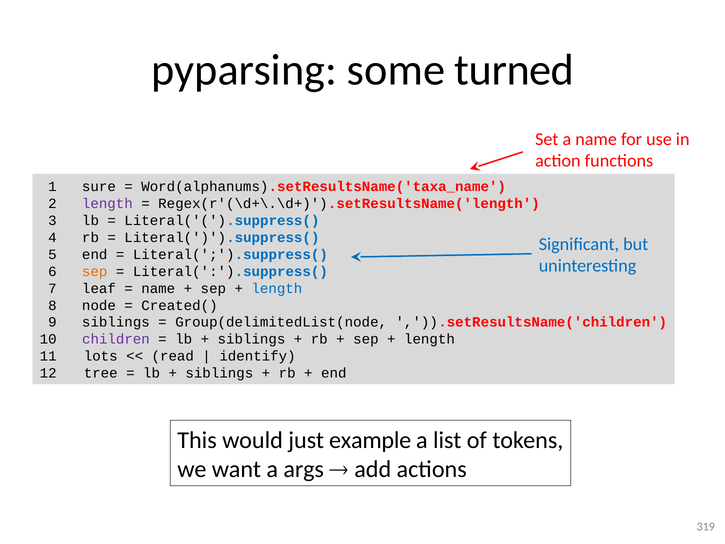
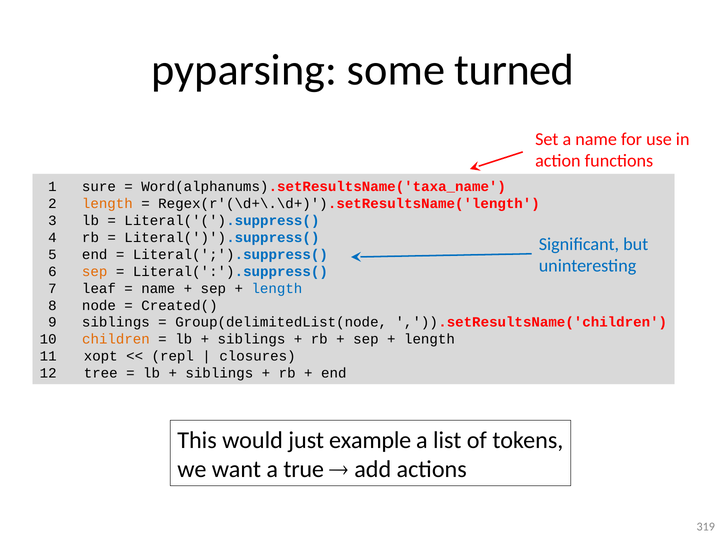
length colour: purple -> orange (107, 204)
children colour: purple -> orange (116, 339)
lots: lots -> xopt (101, 356)
read: read -> repl (173, 356)
identify: identify -> closures (258, 356)
args: args -> true (304, 469)
